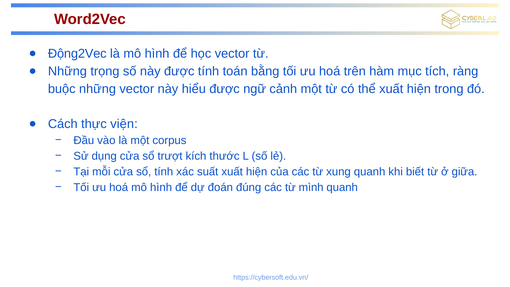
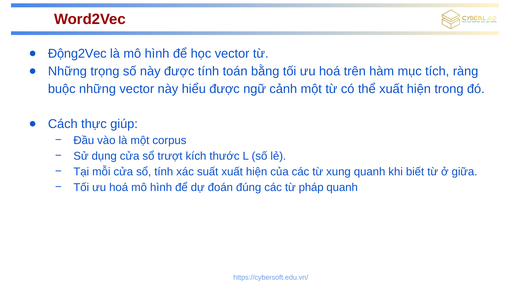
viện: viện -> giúp (124, 124)
mình: mình -> pháp (311, 187)
